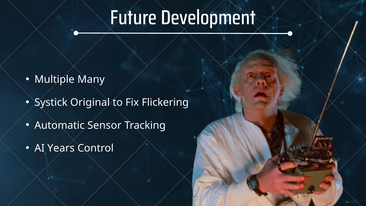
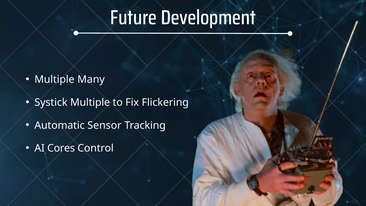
Systick Original: Original -> Multiple (90, 102)
Years: Years -> Cores (61, 148)
